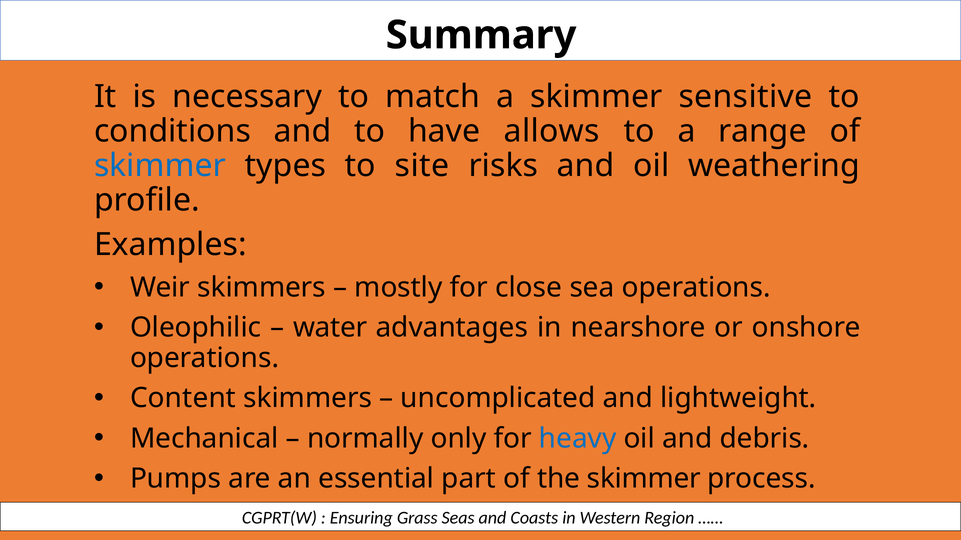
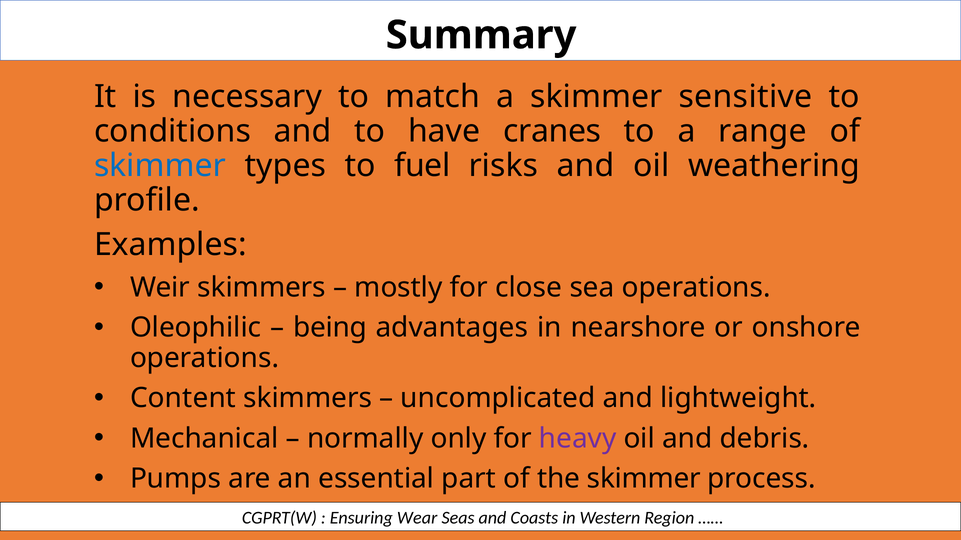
allows: allows -> cranes (552, 131)
site: site -> fuel (422, 166)
water: water -> being (330, 328)
heavy colour: blue -> purple (578, 439)
Grass: Grass -> Wear (417, 518)
